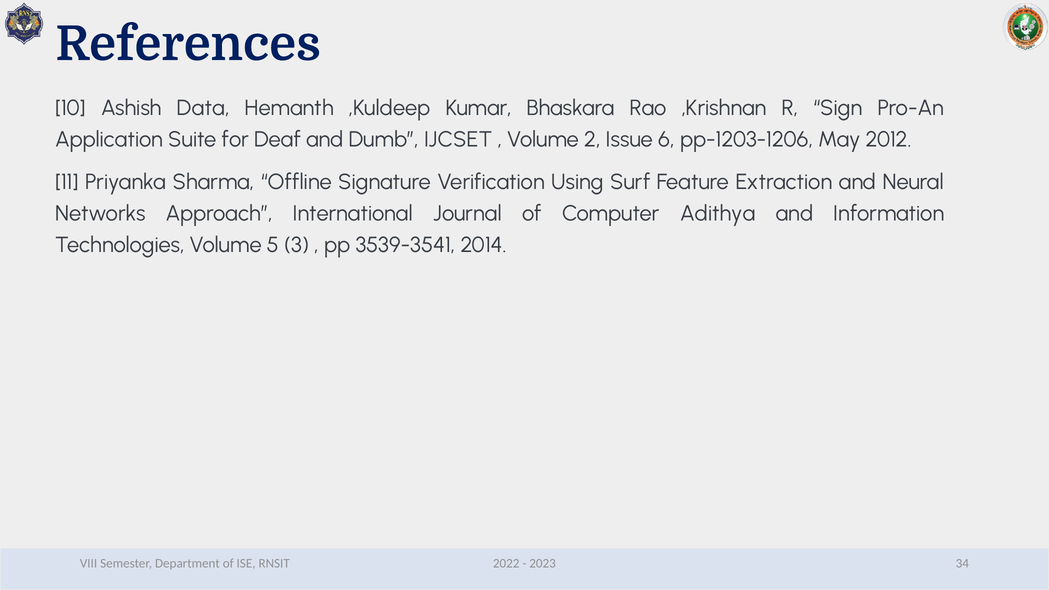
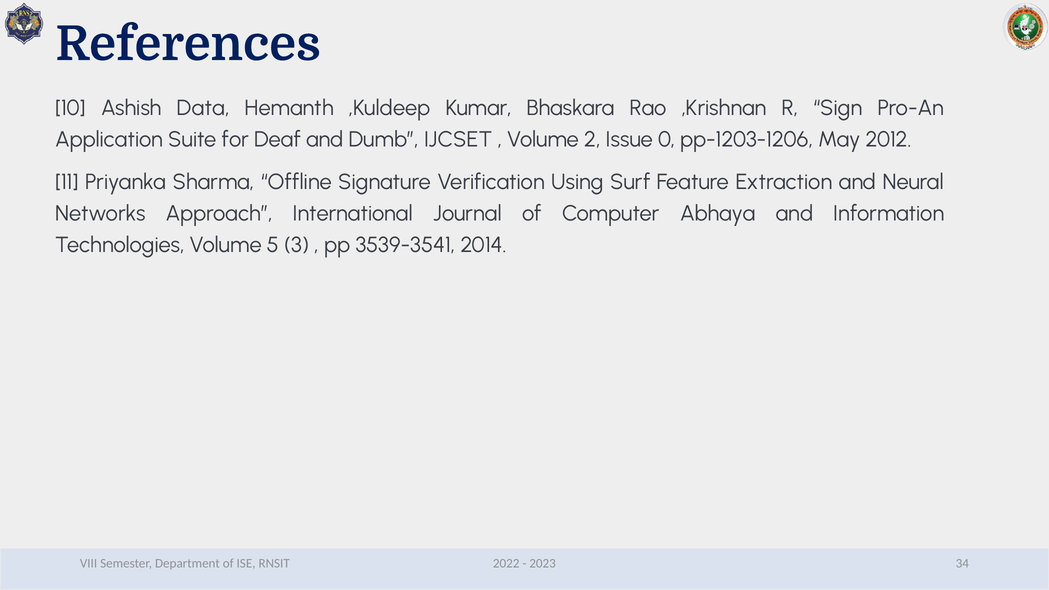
6: 6 -> 0 (667, 140)
Adithya: Adithya -> Abhaya (718, 214)
